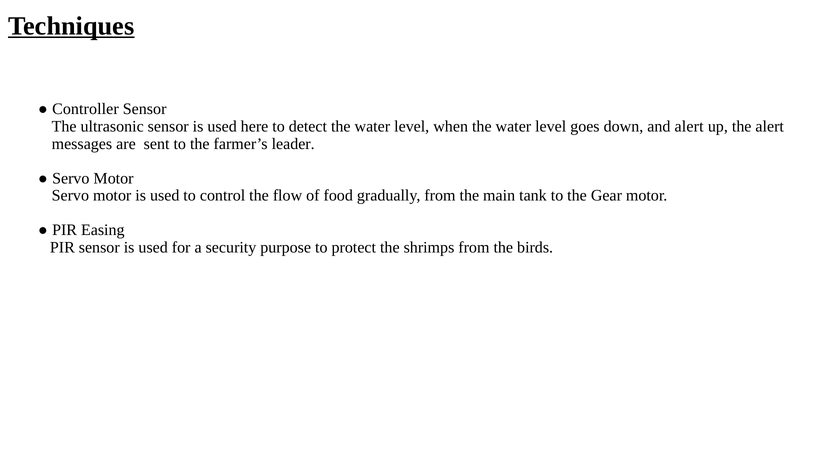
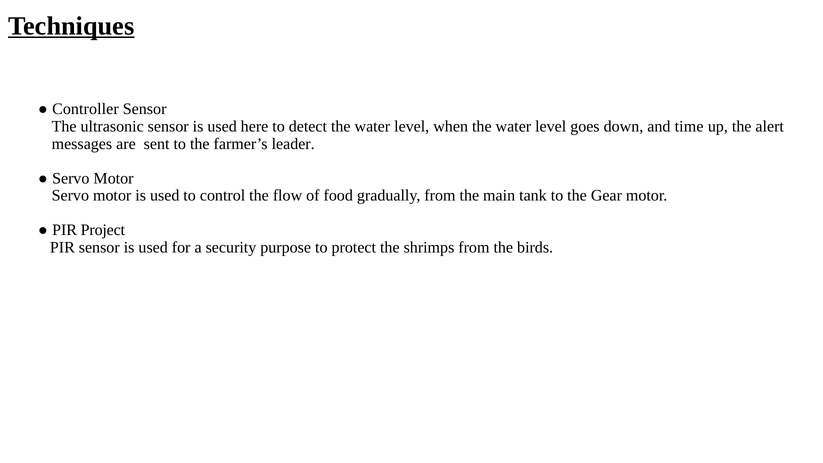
and alert: alert -> time (689, 126)
Easing: Easing -> Project (103, 230)
